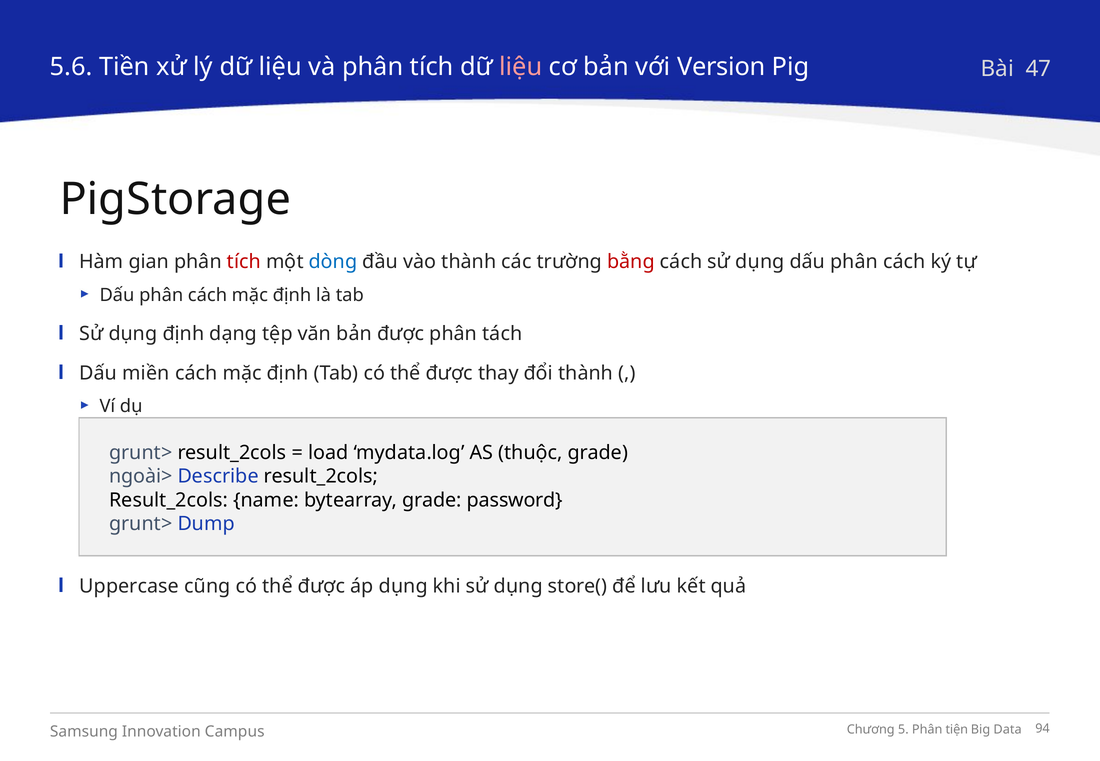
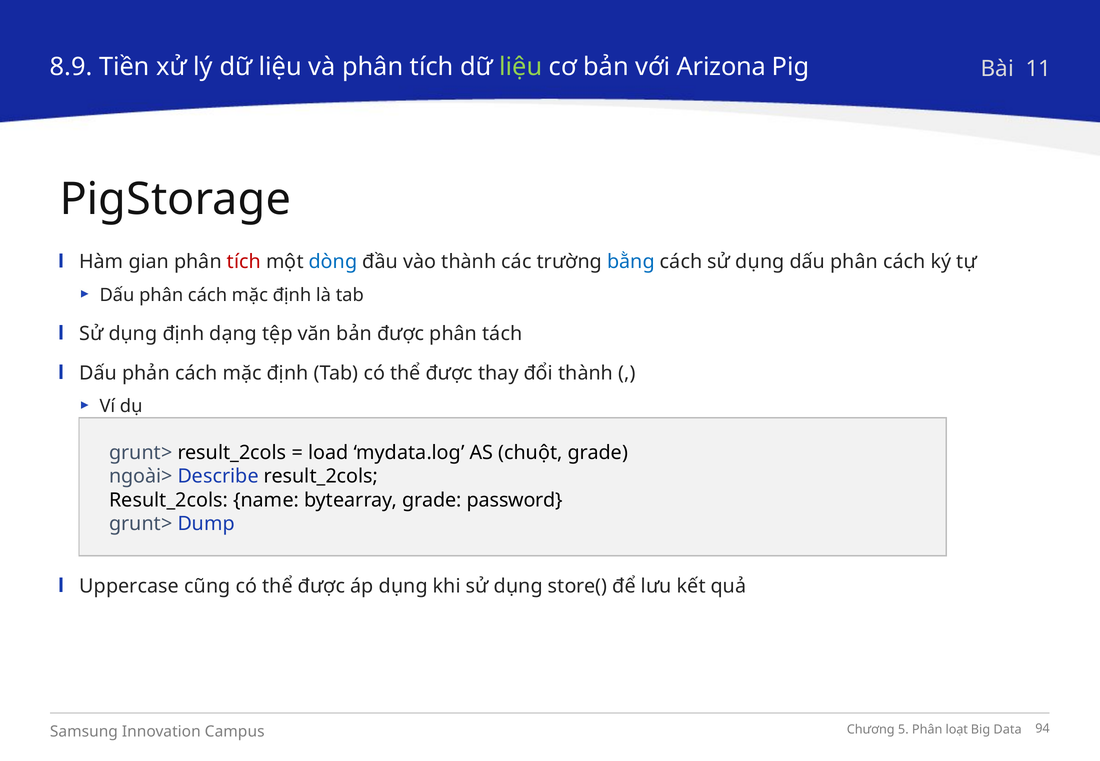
5.6: 5.6 -> 8.9 (71, 67)
liệu colour: pink -> light green (521, 67)
Version: Version -> Arizona (721, 67)
47: 47 -> 11 (1038, 69)
bằng colour: red -> blue (631, 262)
miền: miền -> phản (146, 374)
thuộc: thuộc -> chuột (530, 453)
tiện: tiện -> loạt (957, 730)
